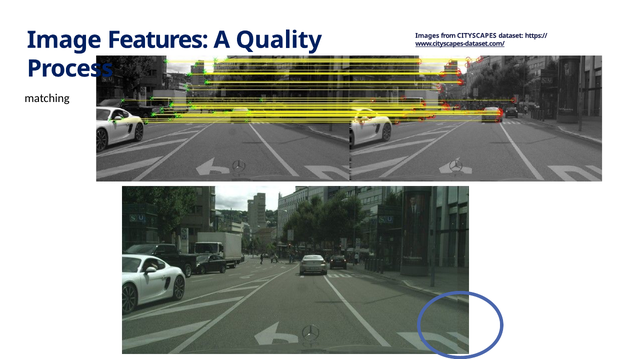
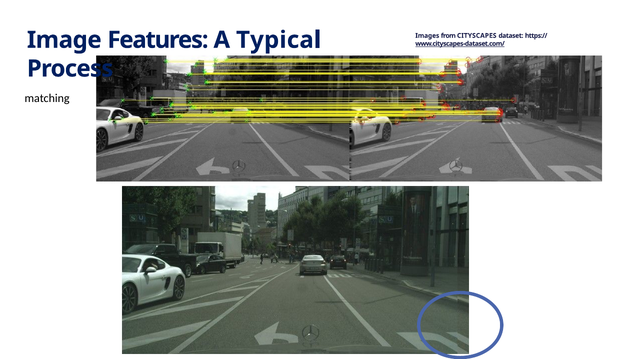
Quality: Quality -> Typical (279, 40)
